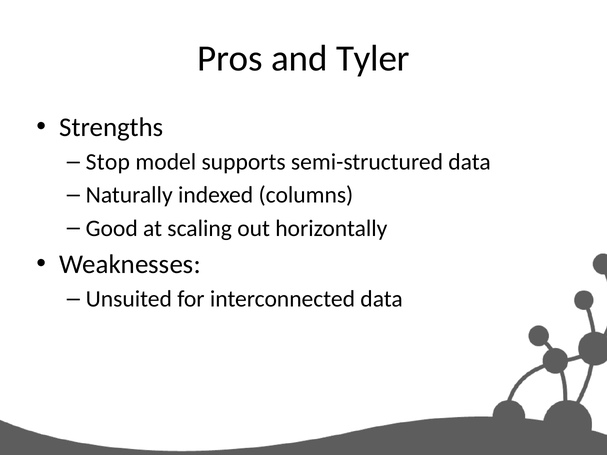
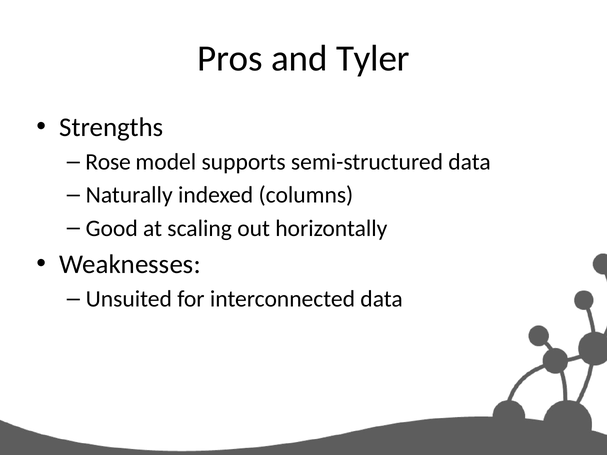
Stop: Stop -> Rose (108, 162)
